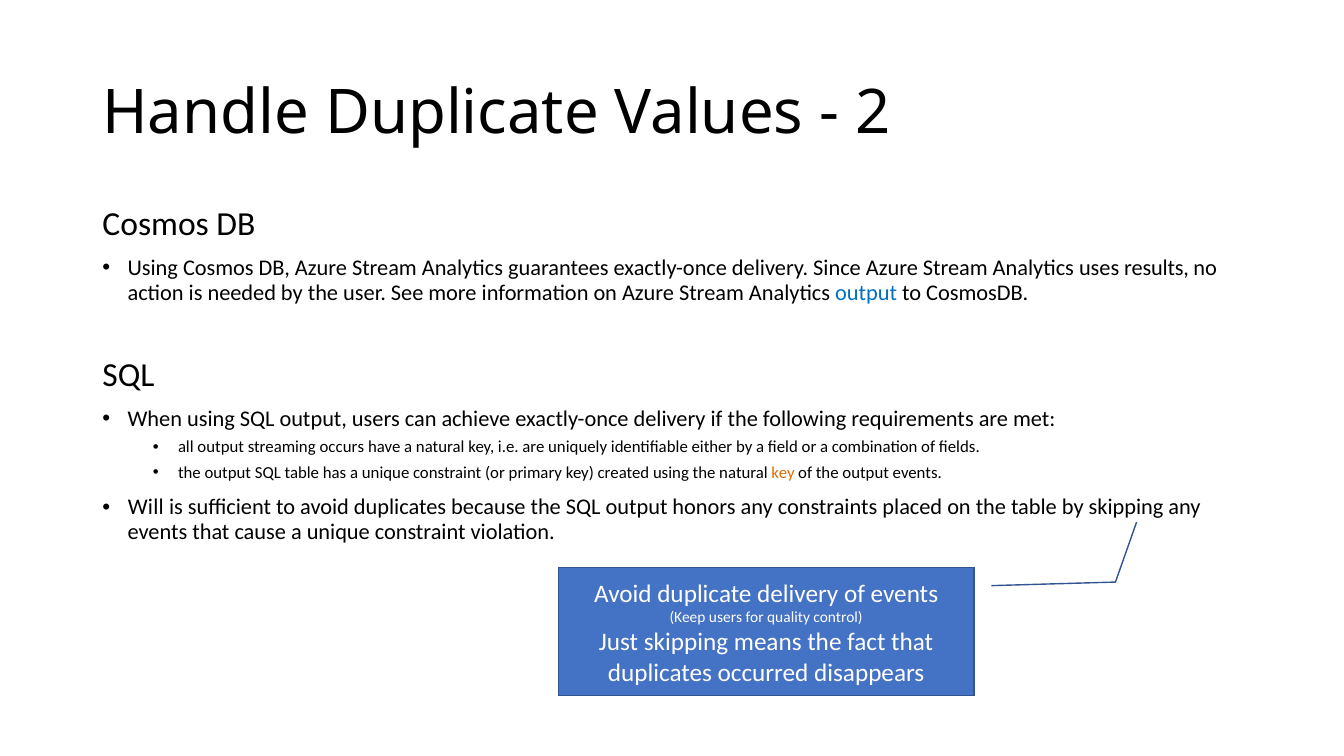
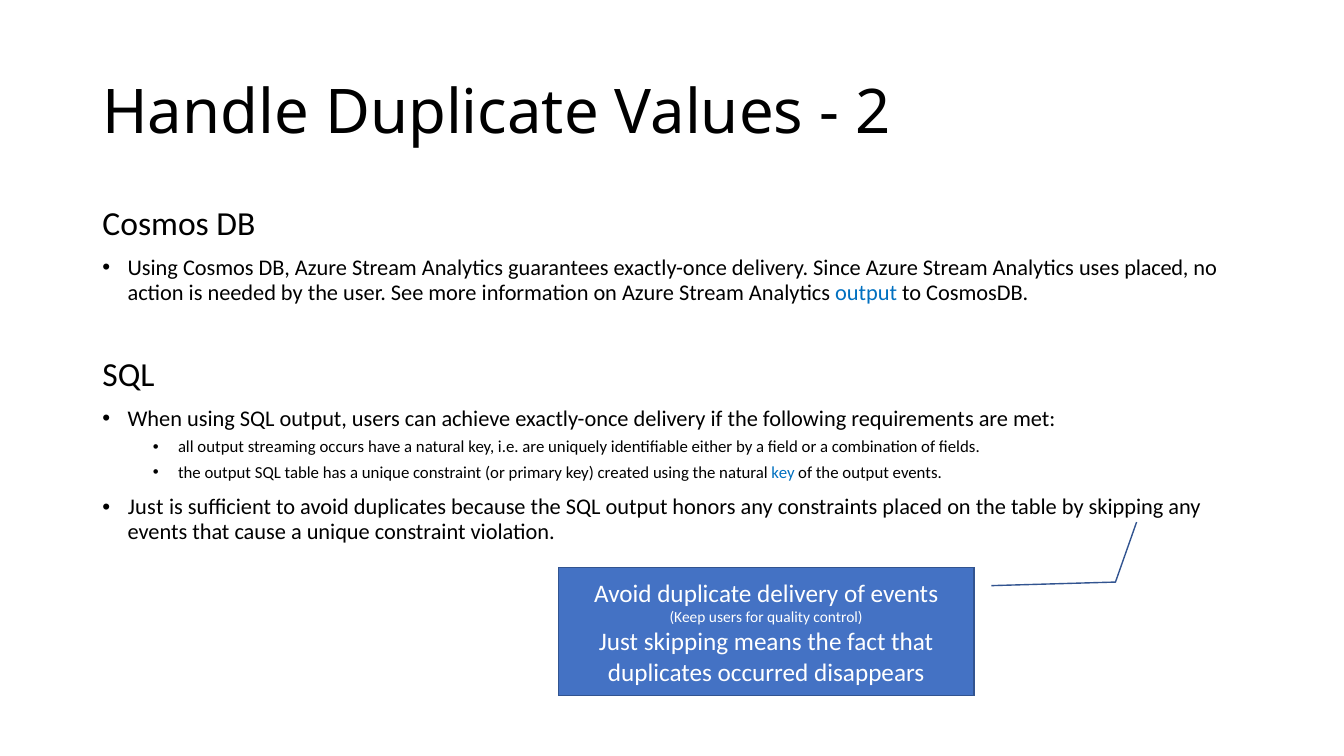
uses results: results -> placed (1156, 269)
key colour: orange -> blue (783, 472)
Will: Will -> Just (146, 508)
